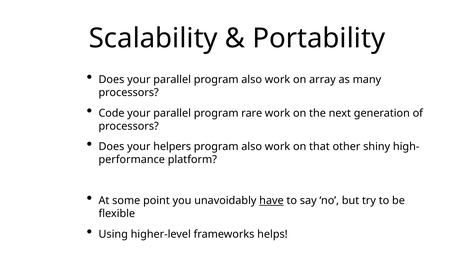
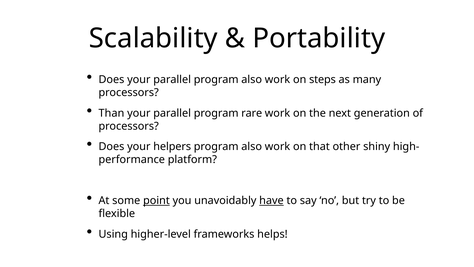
array: array -> steps (322, 79)
Code: Code -> Than (111, 113)
point underline: none -> present (156, 200)
